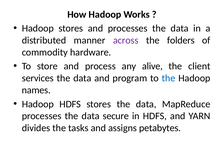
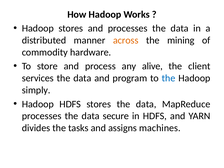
across colour: purple -> orange (126, 40)
folders: folders -> mining (181, 40)
names: names -> simply (36, 90)
petabytes: petabytes -> machines (160, 128)
